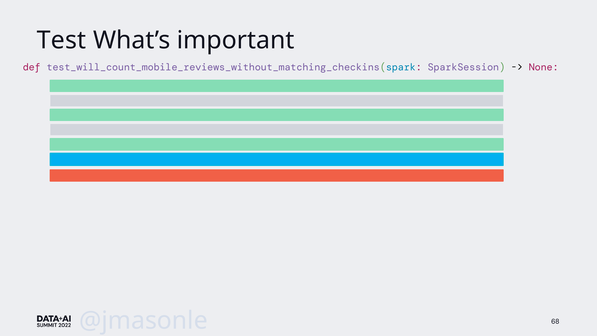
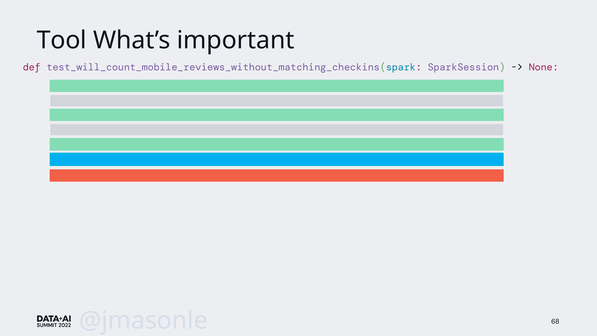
Test: Test -> Tool (62, 40)
